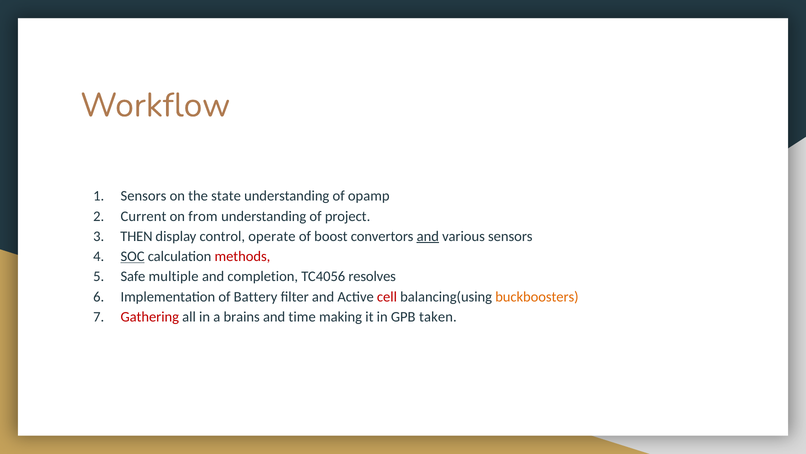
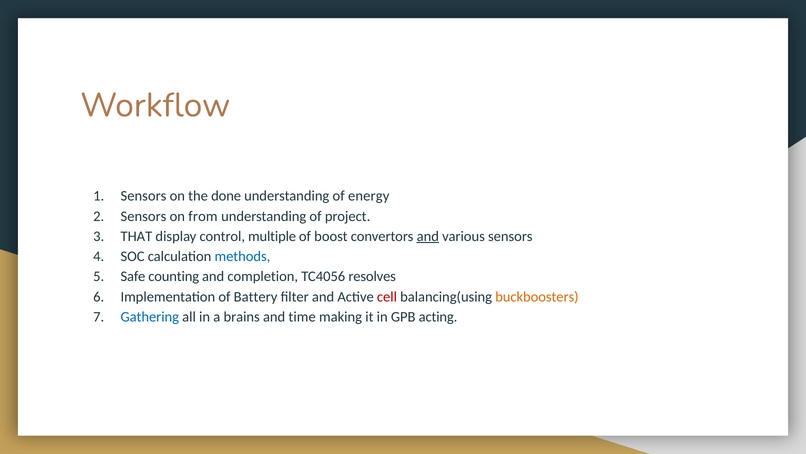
state: state -> done (226, 196)
opamp: opamp -> energy (369, 196)
Current: Current -> Sensors (143, 216)
THEN: THEN -> THAT (136, 236)
operate: operate -> multiple (272, 236)
SOC underline: present -> none (133, 256)
methods colour: red -> blue (242, 256)
multiple: multiple -> counting (174, 276)
Gathering colour: red -> blue (150, 316)
taken: taken -> acting (438, 316)
